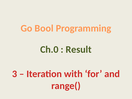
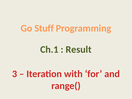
Bool: Bool -> Stuff (44, 28)
Ch.0: Ch.0 -> Ch.1 (49, 49)
